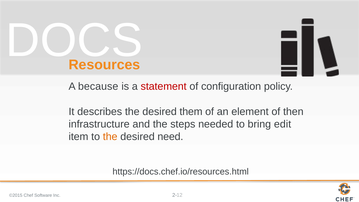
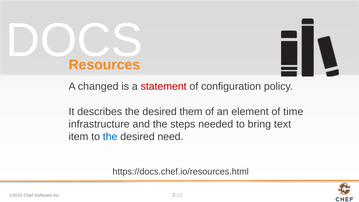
because: because -> changed (98, 86)
then: then -> time (293, 112)
edit: edit -> text (283, 124)
the colour: orange -> blue (110, 137)
